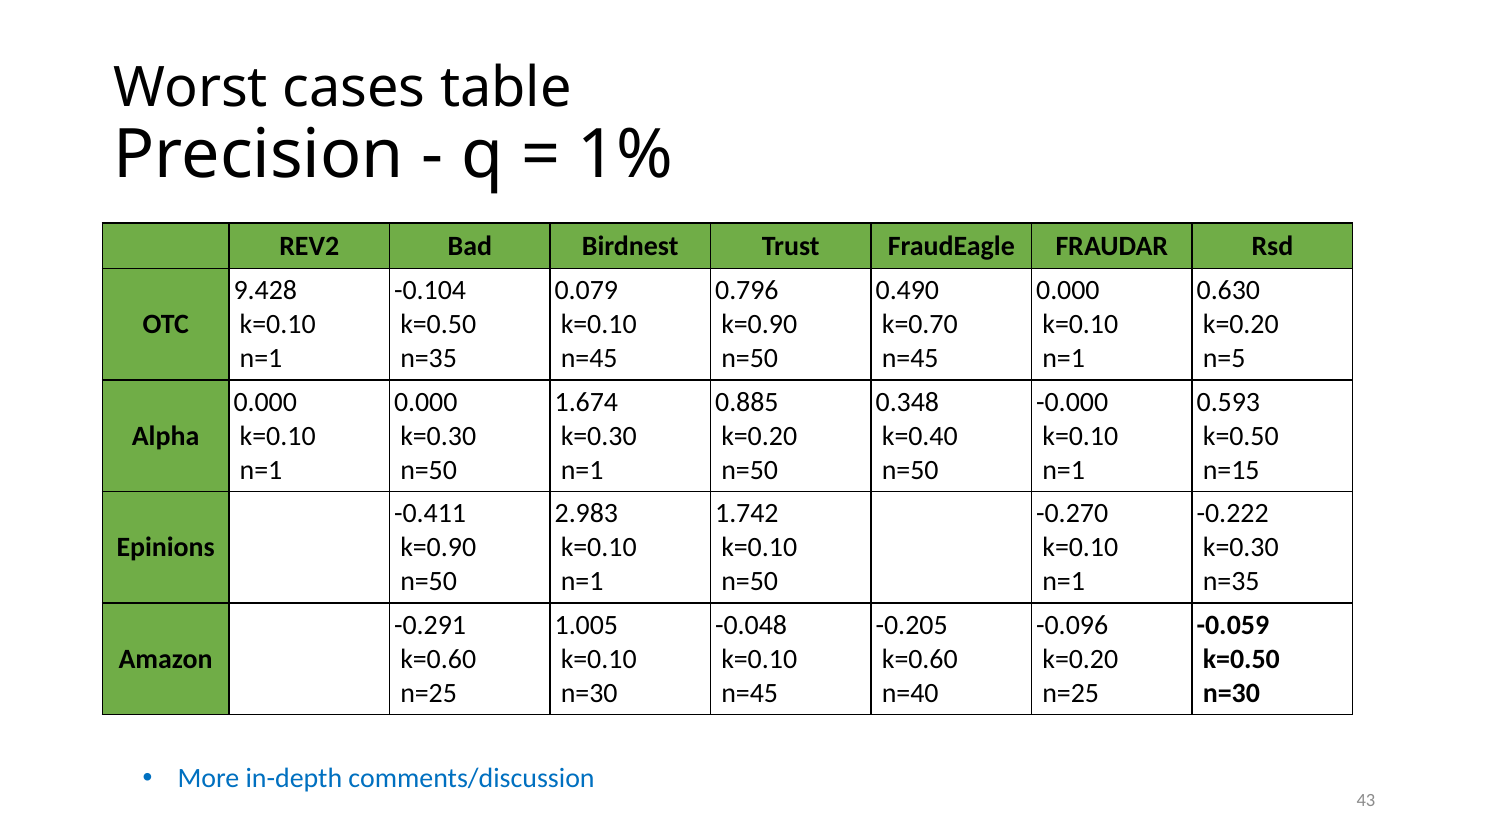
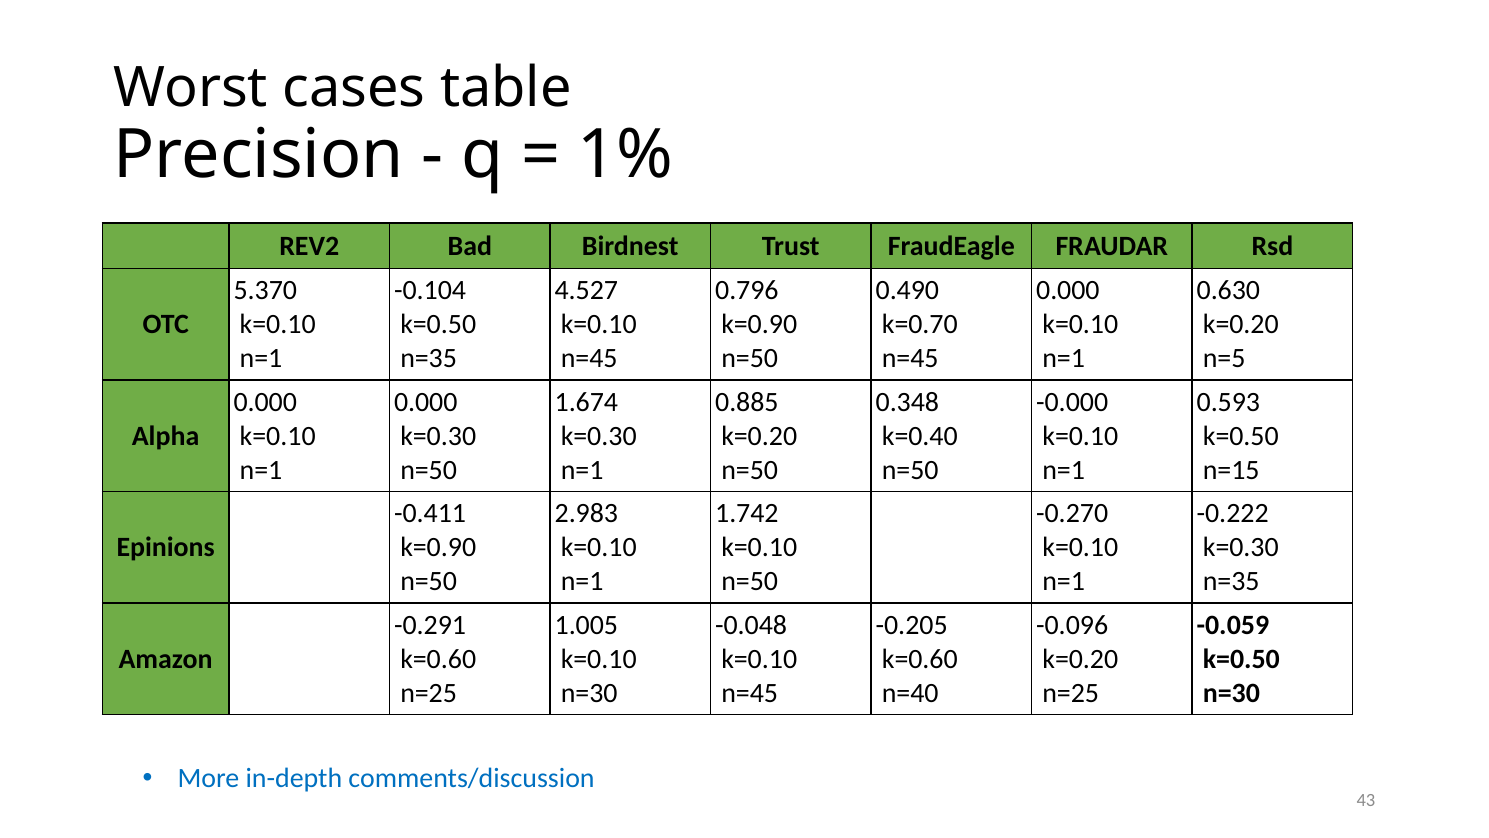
9.428: 9.428 -> 5.370 (265, 290)
0.079: 0.079 -> 4.527 (586, 290)
